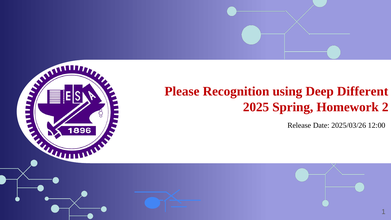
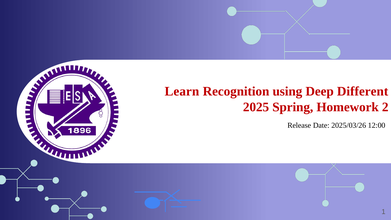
Please: Please -> Learn (182, 91)
